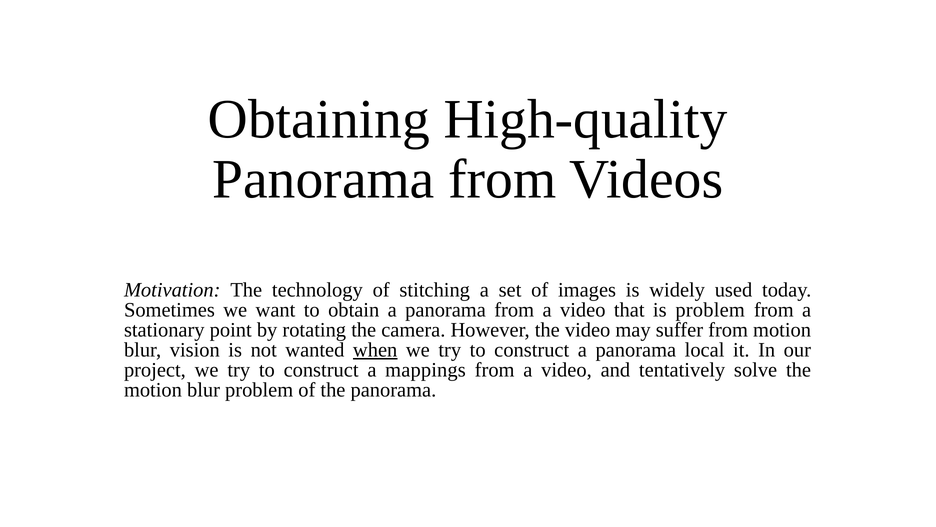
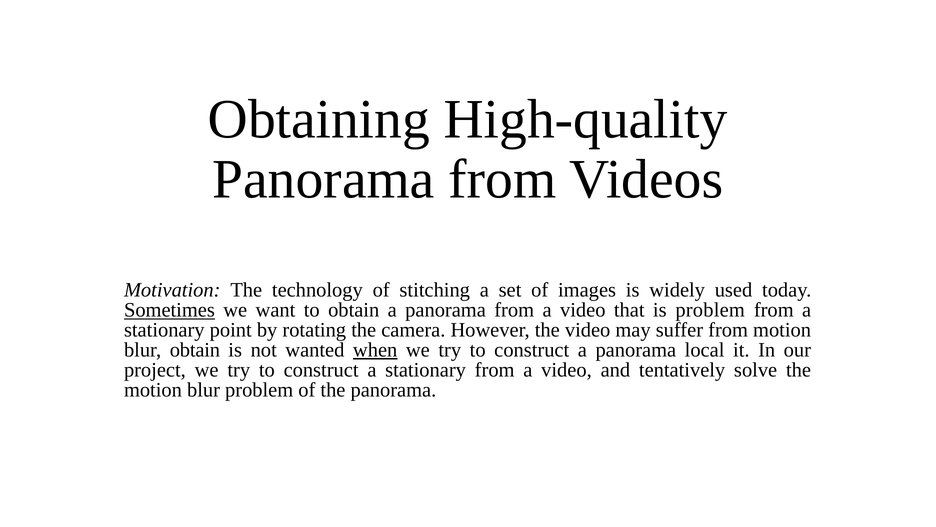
Sometimes underline: none -> present (169, 310)
blur vision: vision -> obtain (195, 350)
construct a mappings: mappings -> stationary (426, 369)
